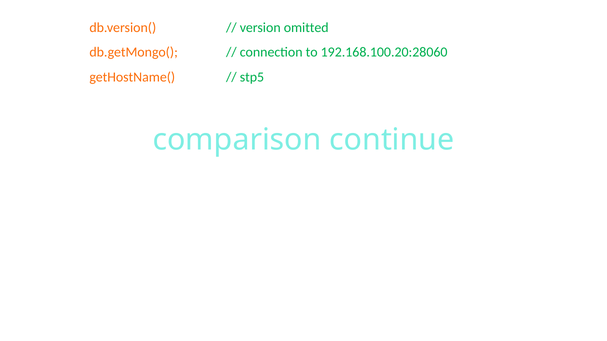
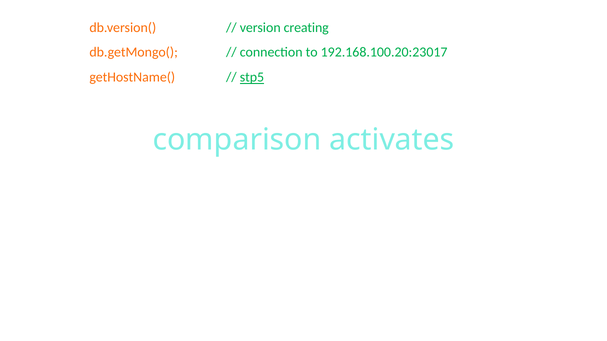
omitted: omitted -> creating (306, 27)
192.168.100.20:28060: 192.168.100.20:28060 -> 192.168.100.20:23017 (384, 52)
stp5 underline: none -> present (252, 78)
continue: continue -> activates (392, 140)
